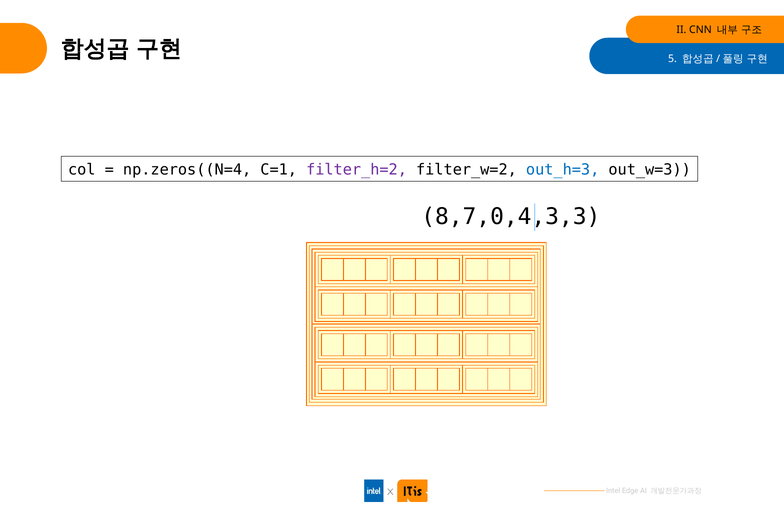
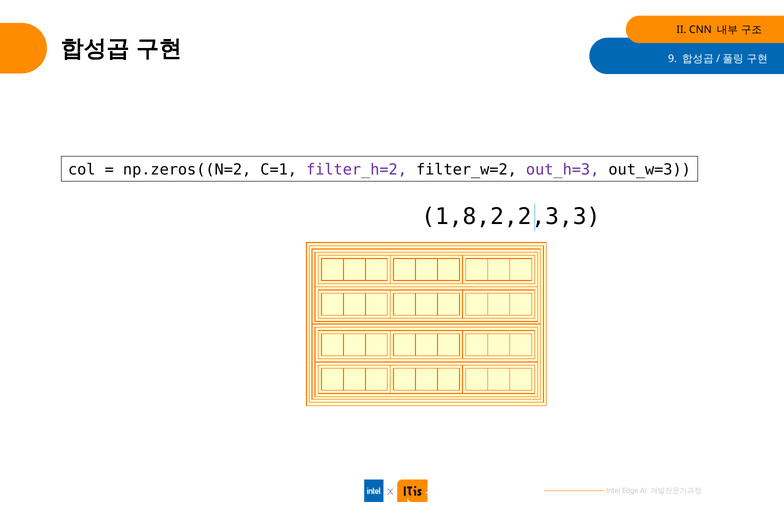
5: 5 -> 9 (672, 59)
np.zeros((N=4: np.zeros((N=4 -> np.zeros((N=2 (187, 170)
out_h=3 colour: blue -> purple (563, 170)
8,7,0,4,3,3: 8,7,0,4,3,3 -> 1,8,2,2,3,3 (511, 216)
